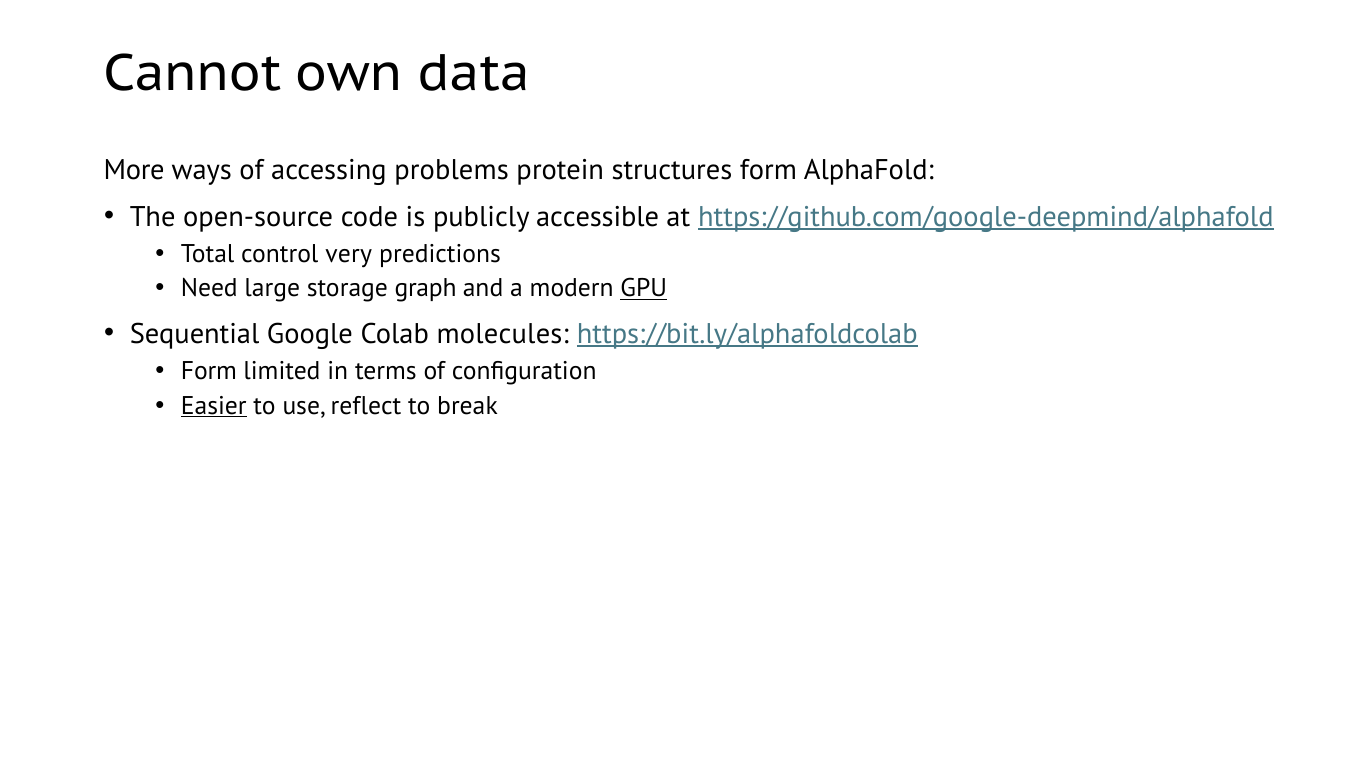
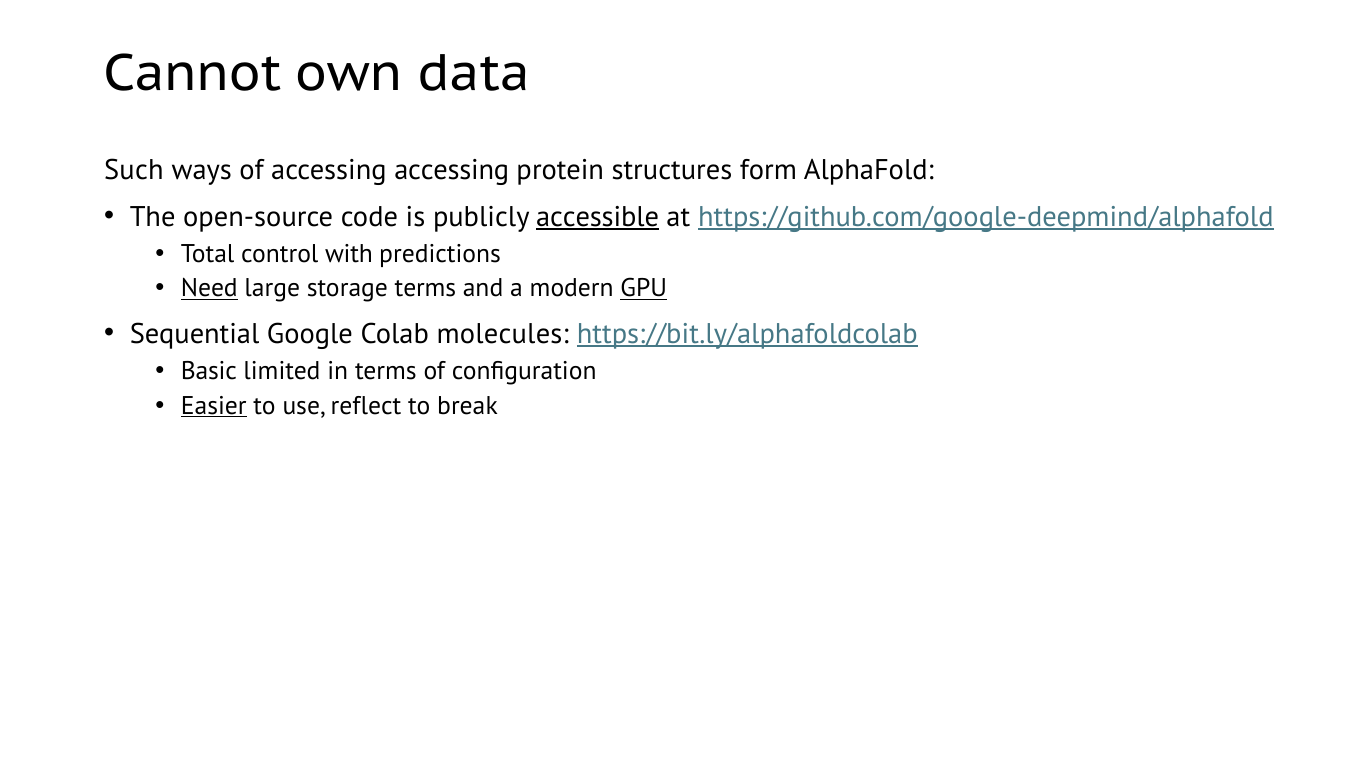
More: More -> Such (134, 170)
accessing problems: problems -> accessing (452, 170)
accessible underline: none -> present (598, 217)
very: very -> with (349, 253)
Need underline: none -> present (209, 288)
storage graph: graph -> terms (425, 288)
Form: Form -> Basic (209, 370)
